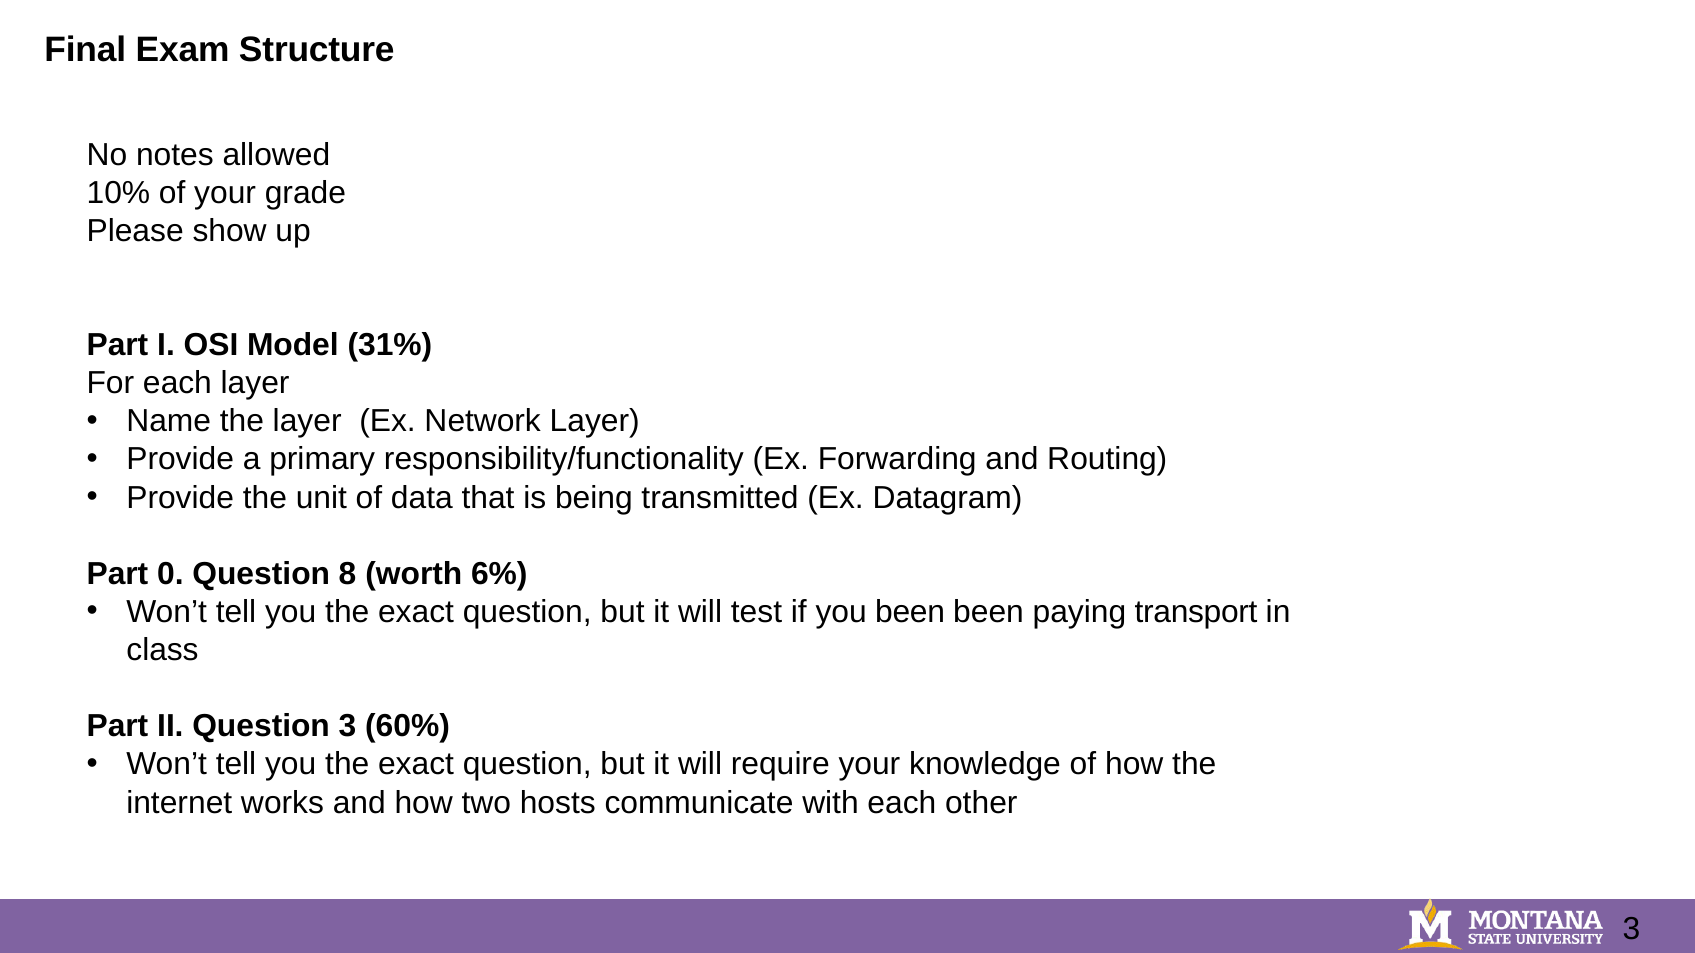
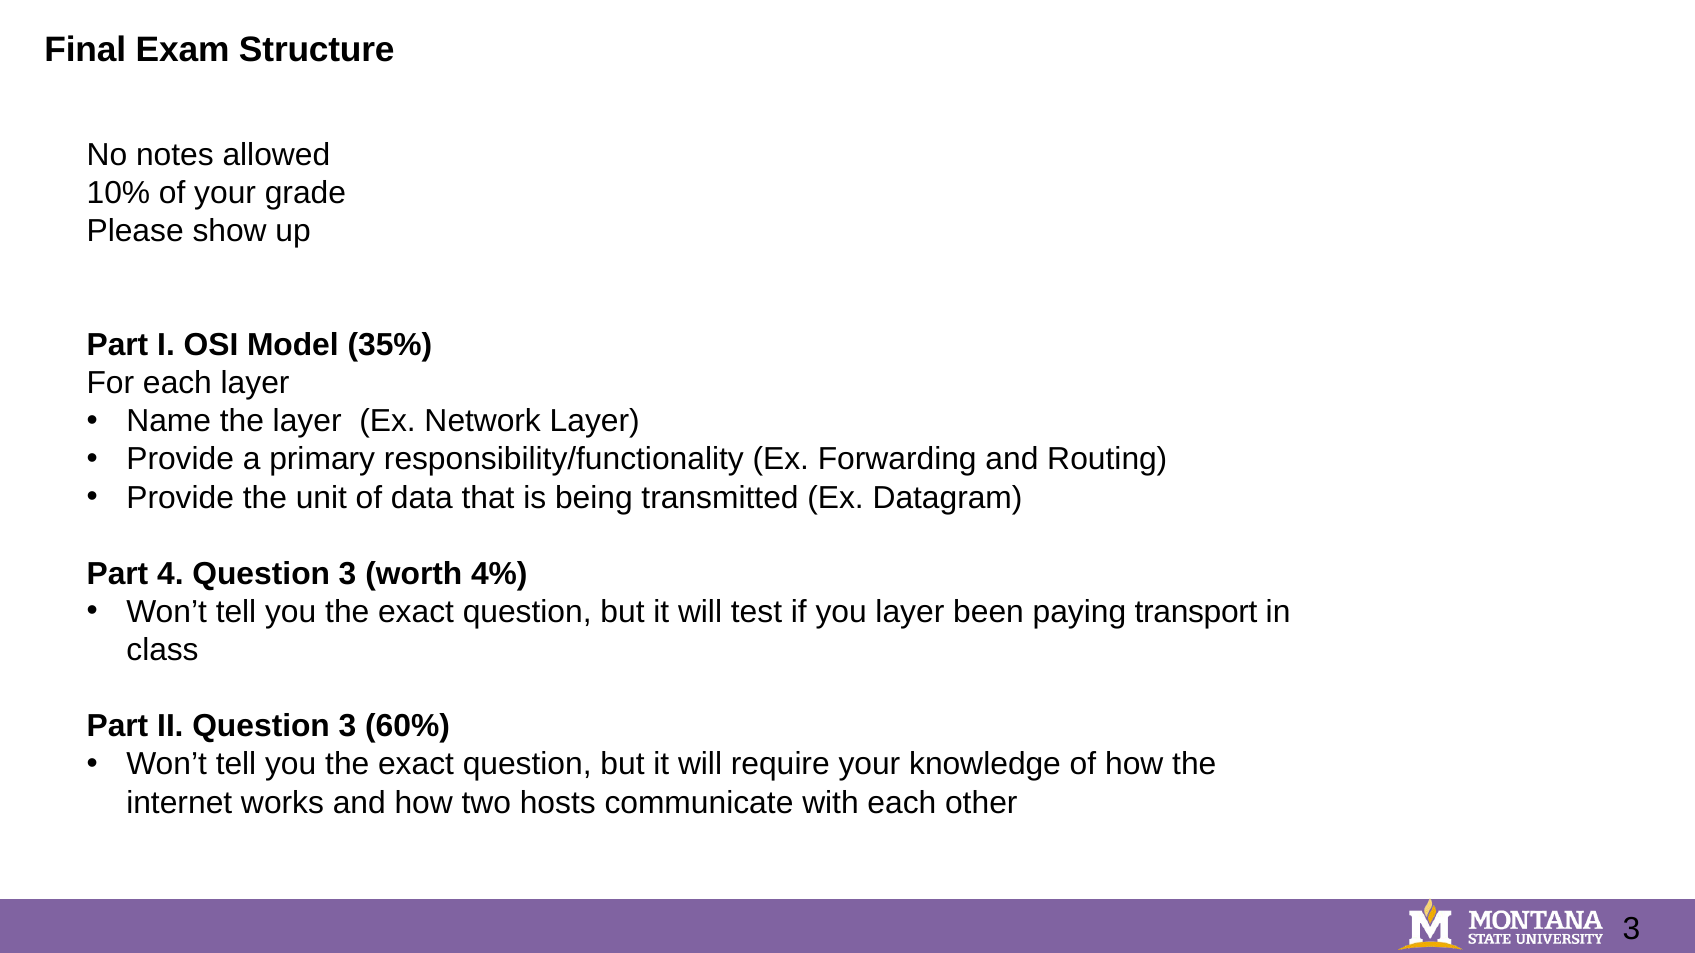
31%: 31% -> 35% (390, 345)
0: 0 -> 4 (170, 574)
8: 8 -> 3 (348, 574)
6%: 6% -> 4% (499, 574)
you been: been -> layer (910, 612)
